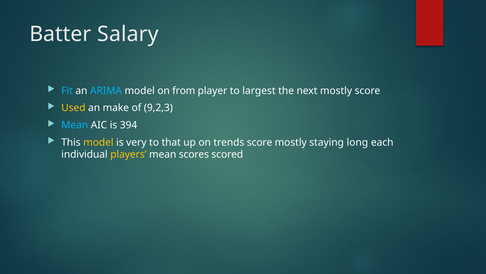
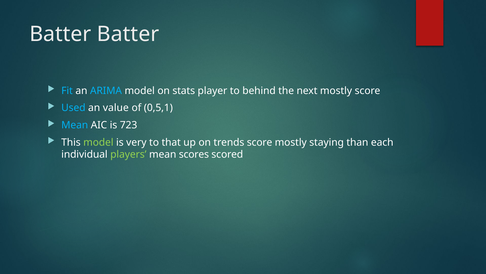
Batter Salary: Salary -> Batter (128, 34)
from: from -> stats (184, 90)
largest: largest -> behind (259, 90)
Used colour: yellow -> light blue (73, 108)
make: make -> value (116, 108)
9,2,3: 9,2,3 -> 0,5,1 (158, 108)
394: 394 -> 723 (129, 125)
model colour: yellow -> light green (98, 142)
long: long -> than (357, 142)
players colour: yellow -> light green (128, 154)
